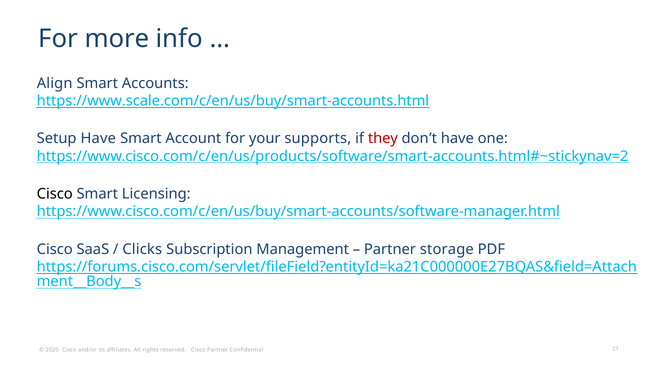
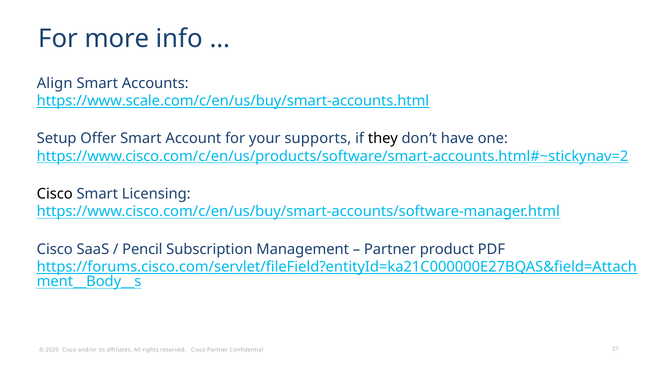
Setup Have: Have -> Offer (98, 139)
they colour: red -> black (383, 139)
Clicks: Clicks -> Pencil (142, 250)
storage: storage -> product (447, 250)
